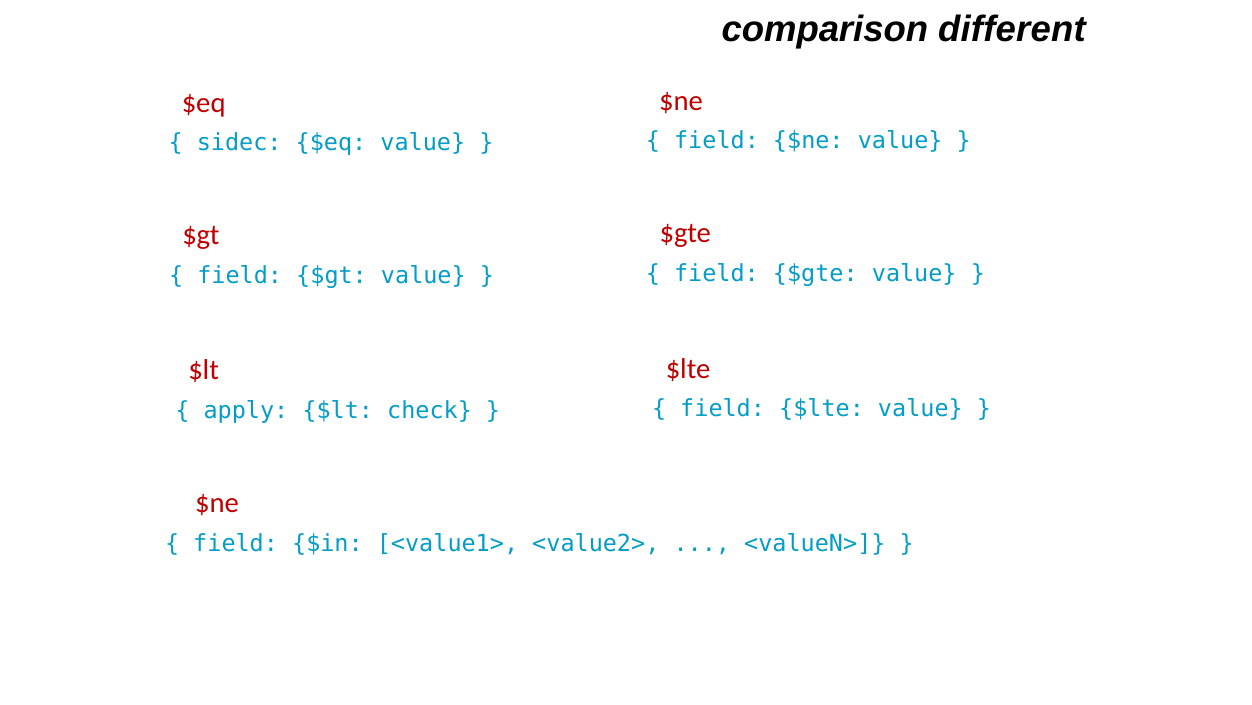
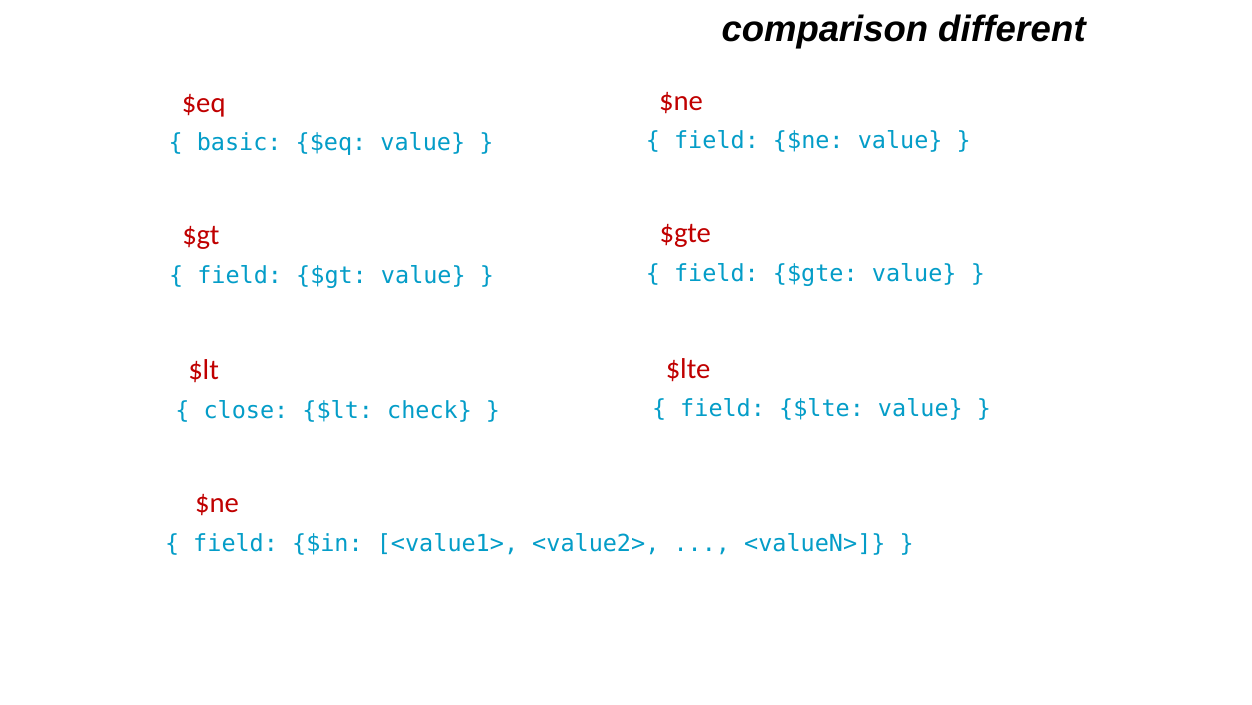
sidec: sidec -> basic (239, 143)
apply: apply -> close (246, 410)
